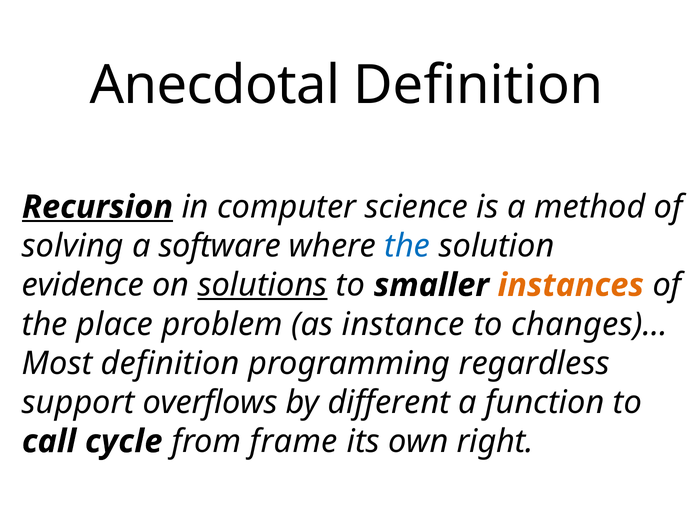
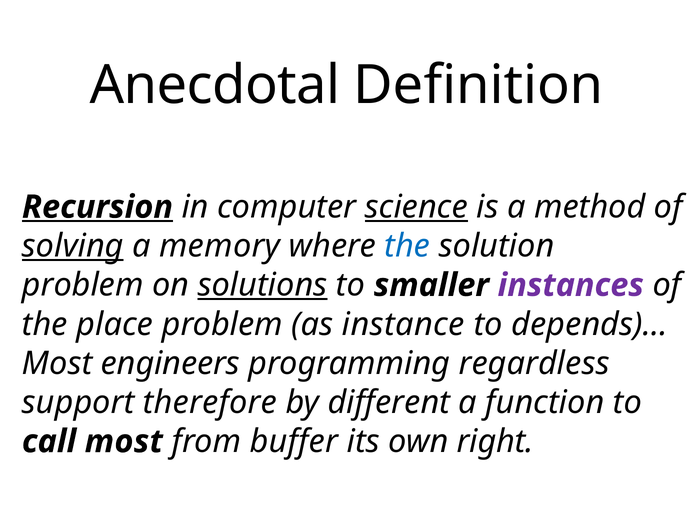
science underline: none -> present (416, 207)
solving underline: none -> present (73, 246)
software: software -> memory (220, 246)
evidence: evidence -> problem (83, 285)
instances colour: orange -> purple (571, 285)
changes)…: changes)… -> depends)… (590, 324)
Most definition: definition -> engineers (170, 363)
overflows: overflows -> therefore (210, 402)
call cycle: cycle -> most (124, 441)
frame: frame -> buffer (294, 441)
